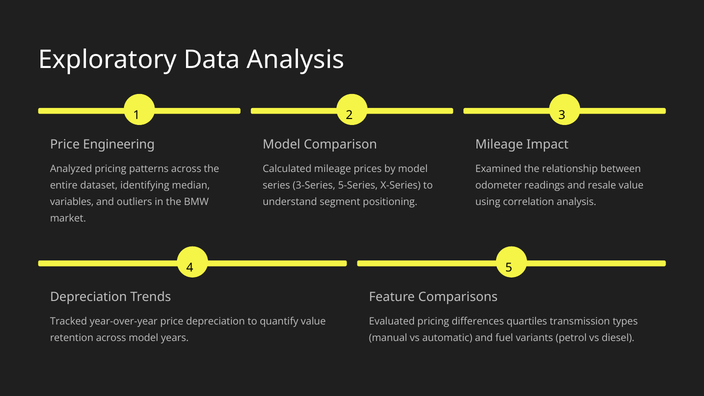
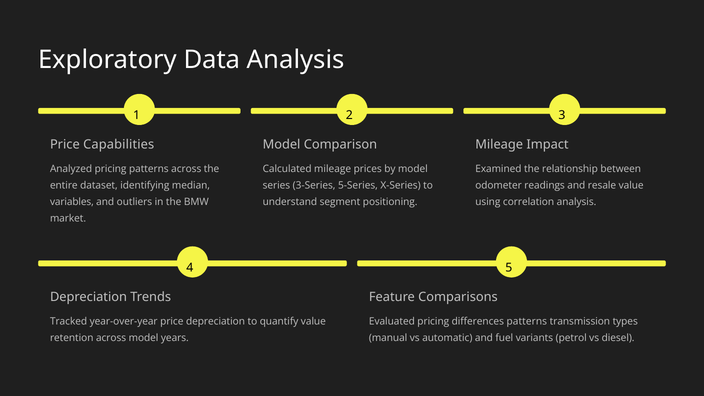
Engineering: Engineering -> Capabilities (119, 145)
differences quartiles: quartiles -> patterns (527, 321)
